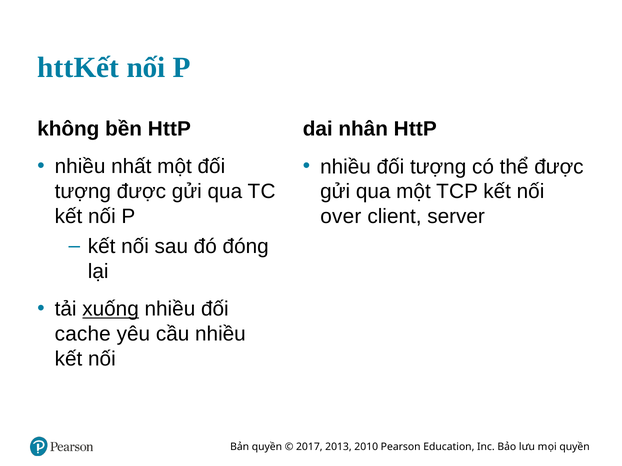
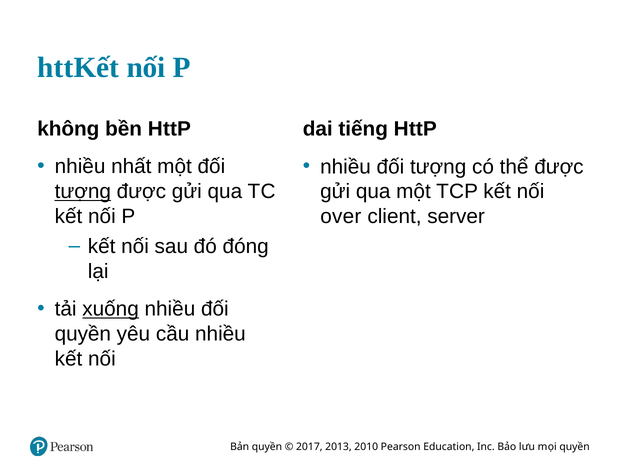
nhân: nhân -> tiếng (363, 129)
tượng underline: none -> present (83, 192)
cache: cache -> quyền (83, 334)
